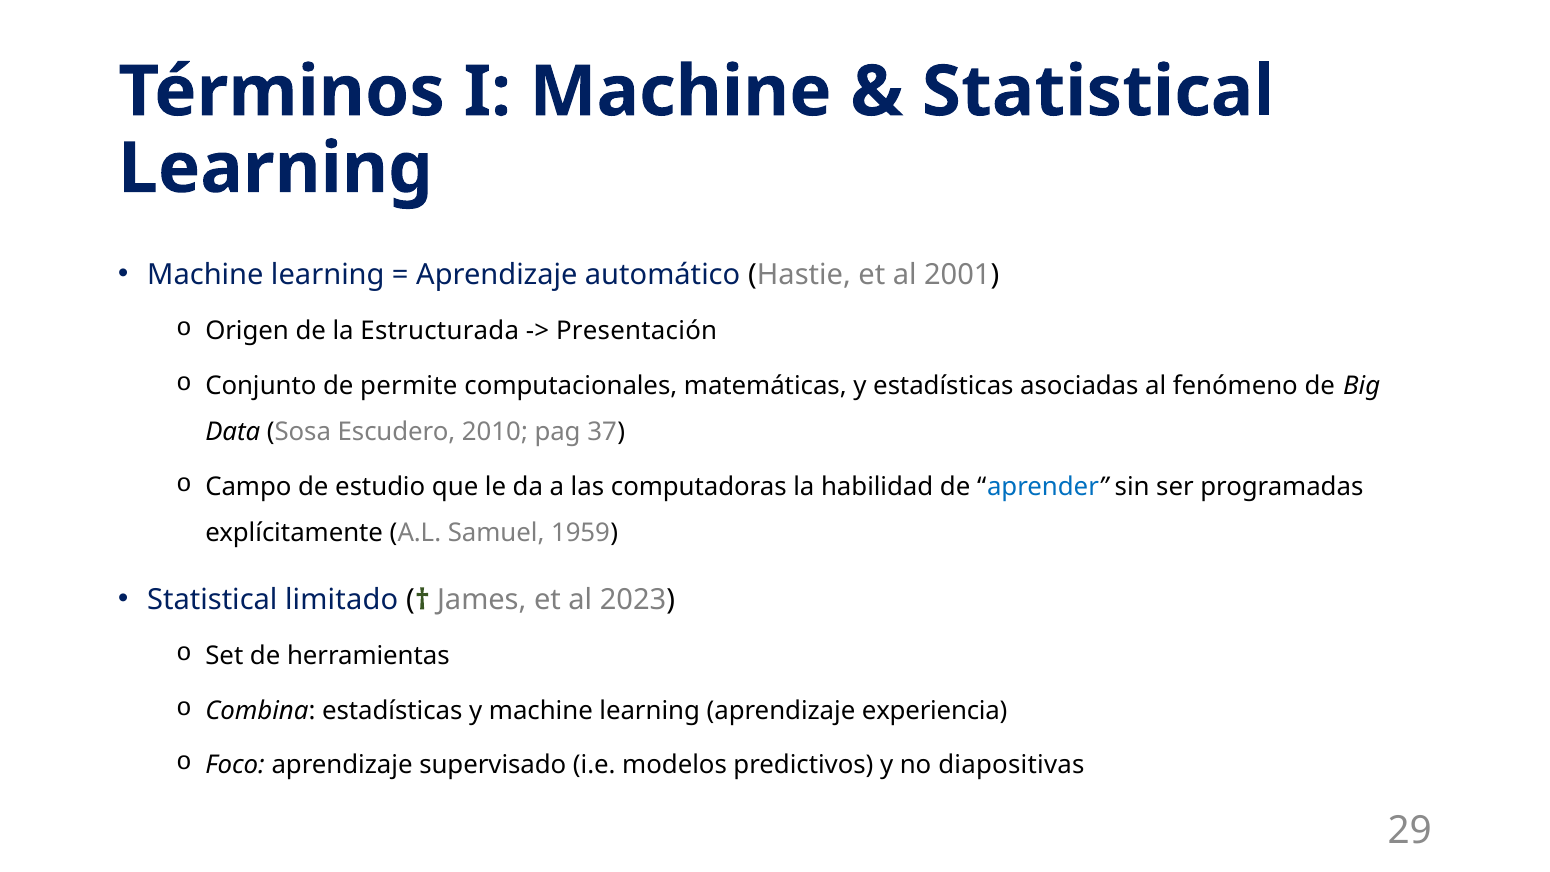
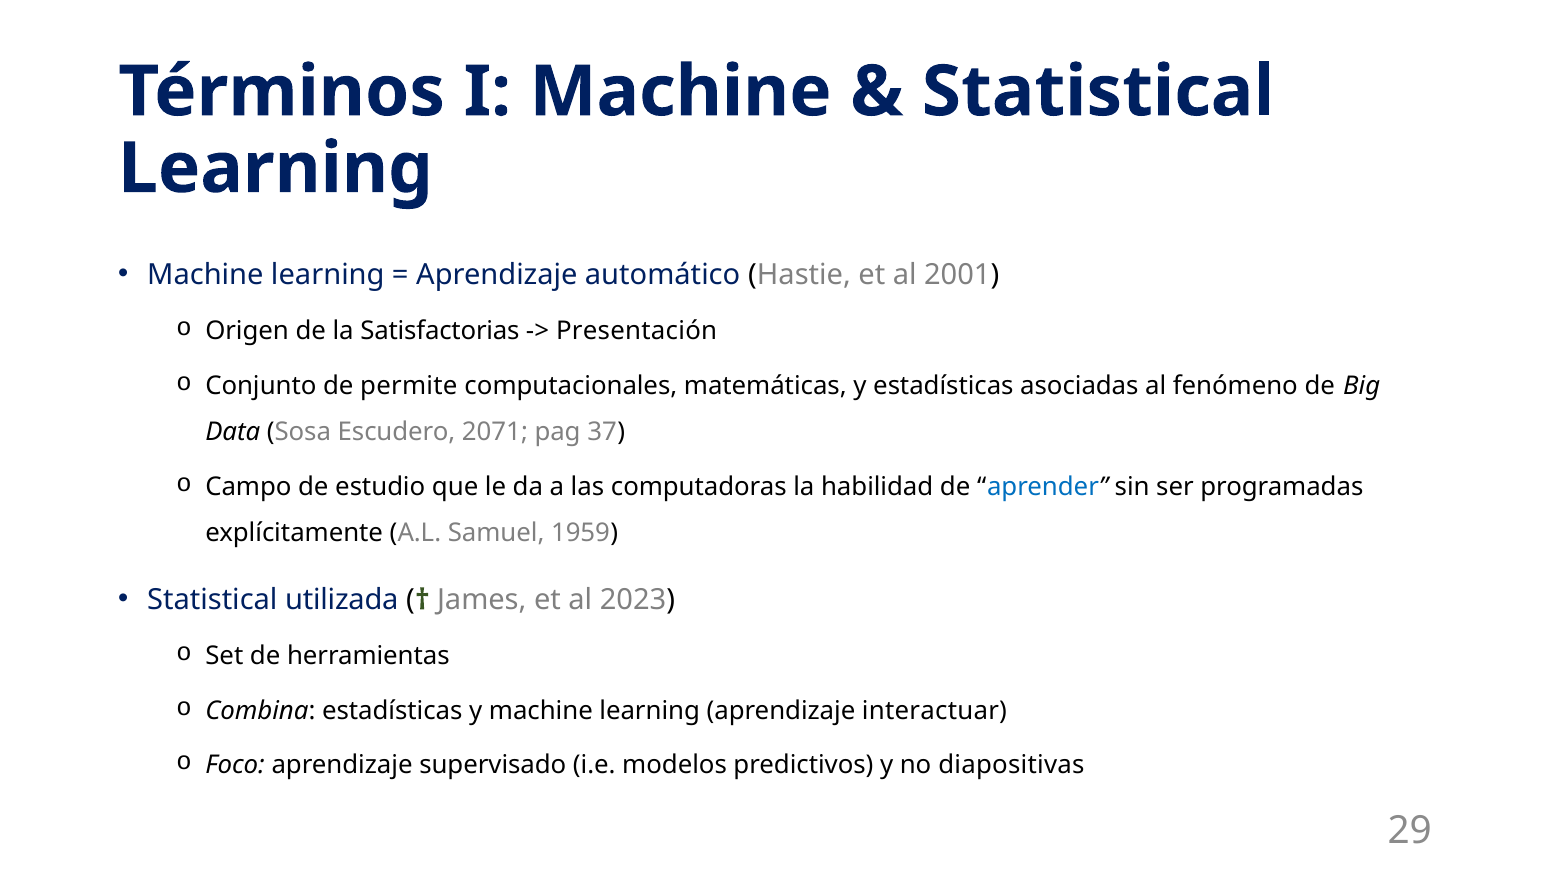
Estructurada: Estructurada -> Satisfactorias (440, 331)
2010: 2010 -> 2071 (495, 432)
limitado: limitado -> utilizada (342, 600)
experiencia: experiencia -> interactuar (934, 710)
